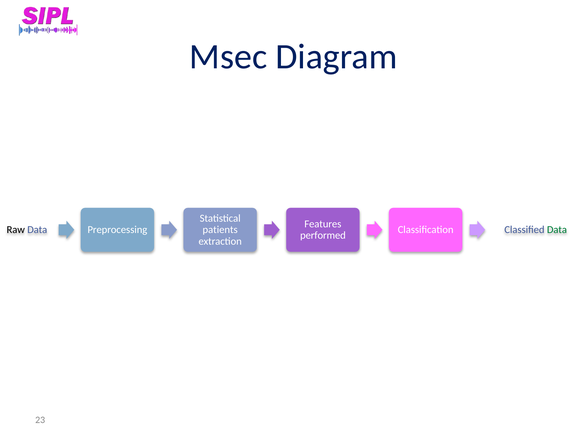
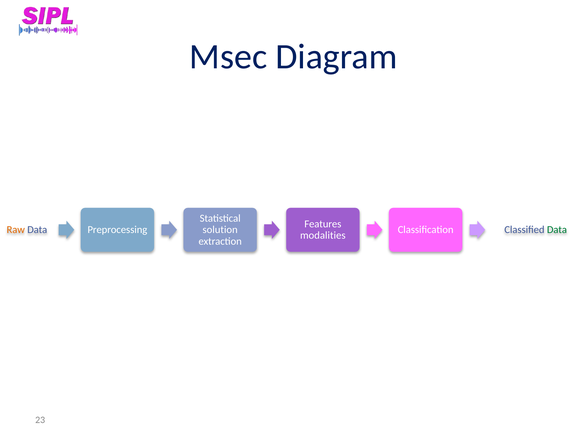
Raw colour: black -> orange (16, 230)
patients: patients -> solution (220, 230)
performed: performed -> modalities (323, 236)
